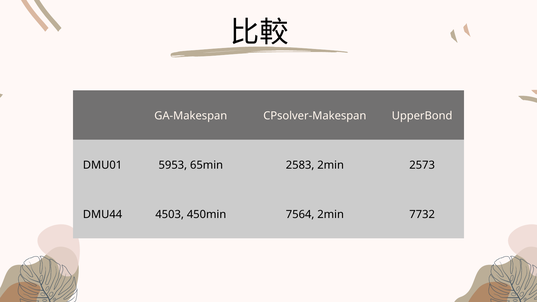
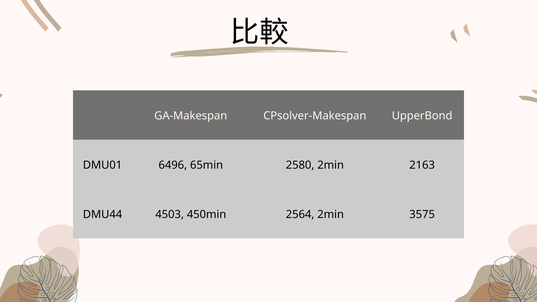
5953: 5953 -> 6496 (173, 165)
2583: 2583 -> 2580 (300, 165)
2573: 2573 -> 2163 (422, 165)
7564: 7564 -> 2564 (300, 215)
7732: 7732 -> 3575 (422, 215)
